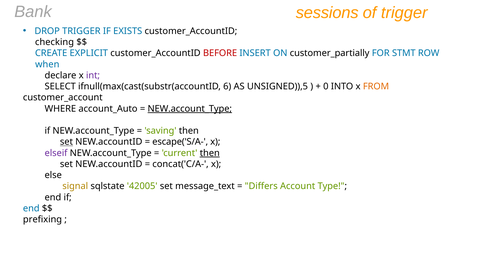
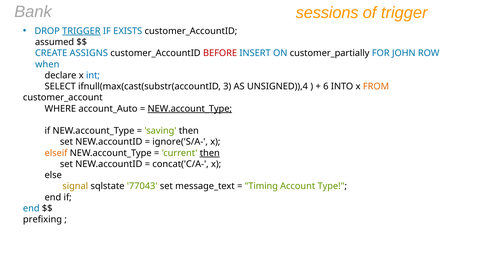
TRIGGER underline: none -> present (81, 31)
checking: checking -> assumed (55, 42)
EXPLICIT: EXPLICIT -> ASSIGNS (89, 53)
STMT: STMT -> JOHN (404, 53)
int colour: purple -> blue (93, 76)
6: 6 -> 3 (227, 87)
UNSIGNED)),5: UNSIGNED)),5 -> UNSIGNED)),4 (277, 87)
0: 0 -> 6 (326, 87)
set underline: present -> none (66, 142)
escape('S/A-: escape('S/A- -> ignore('S/A- (180, 142)
elseif colour: purple -> orange (56, 153)
42005: 42005 -> 77043 (142, 186)
Differs: Differs -> Timing (261, 186)
